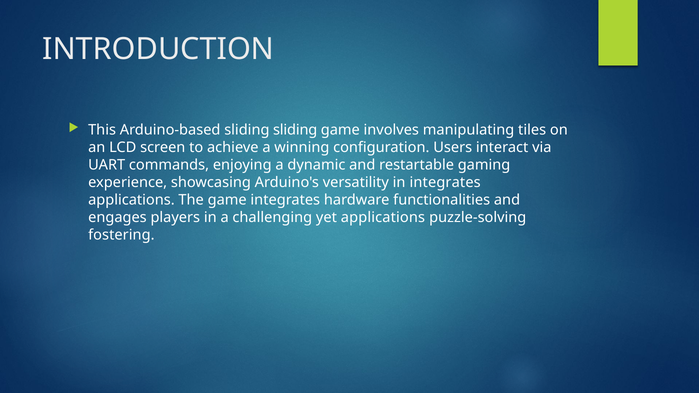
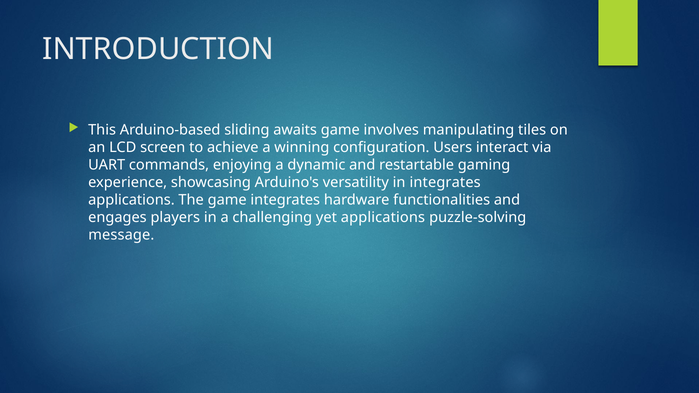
sliding sliding: sliding -> awaits (295, 130)
fostering: fostering -> message (121, 235)
